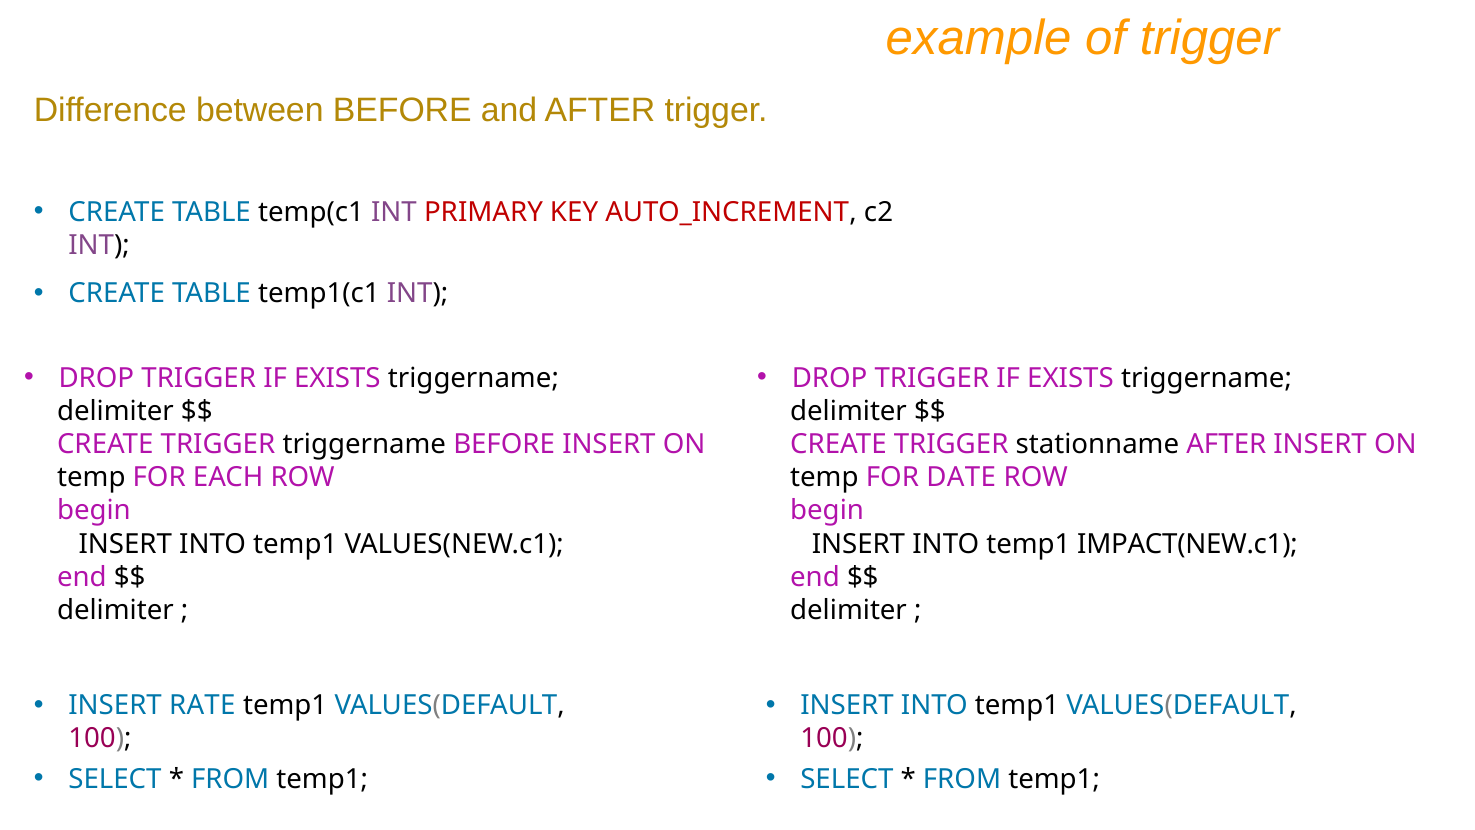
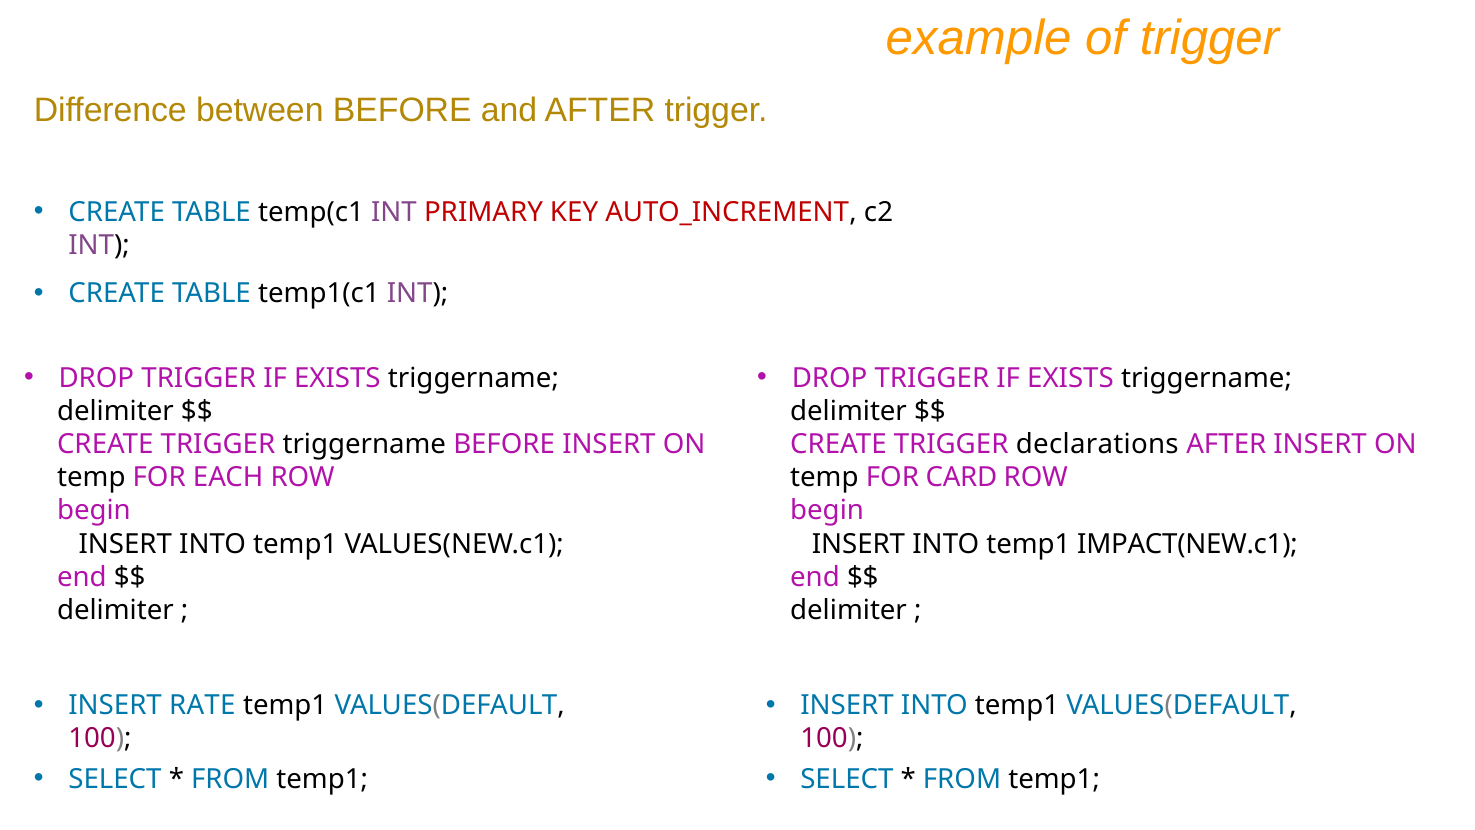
stationname: stationname -> declarations (1097, 444)
DATE: DATE -> CARD (961, 477)
